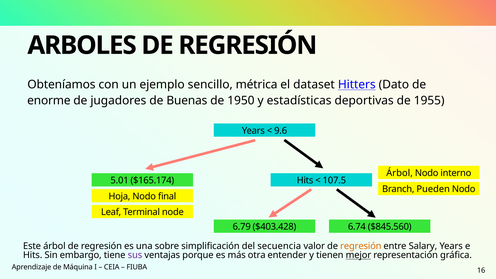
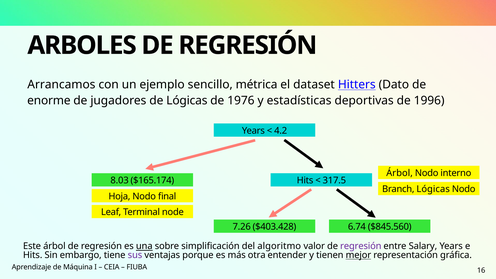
Obteníamos: Obteníamos -> Arrancamos (61, 84)
de Buenas: Buenas -> Lógicas (187, 101)
1950: 1950 -> 1976 (241, 101)
1955: 1955 -> 1996 (429, 101)
9.6: 9.6 -> 4.2 (281, 131)
5.01: 5.01 -> 8.03 (120, 180)
107.5: 107.5 -> 317.5 (334, 180)
Branch Pueden: Pueden -> Lógicas (433, 189)
6.79: 6.79 -> 7.26 (242, 227)
una underline: none -> present (144, 246)
secuencia: secuencia -> algoritmo (279, 246)
regresión colour: orange -> purple (361, 246)
